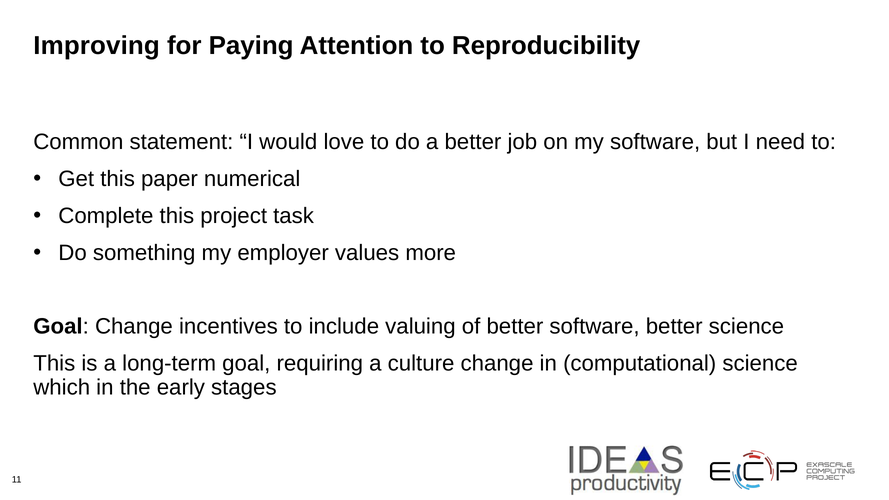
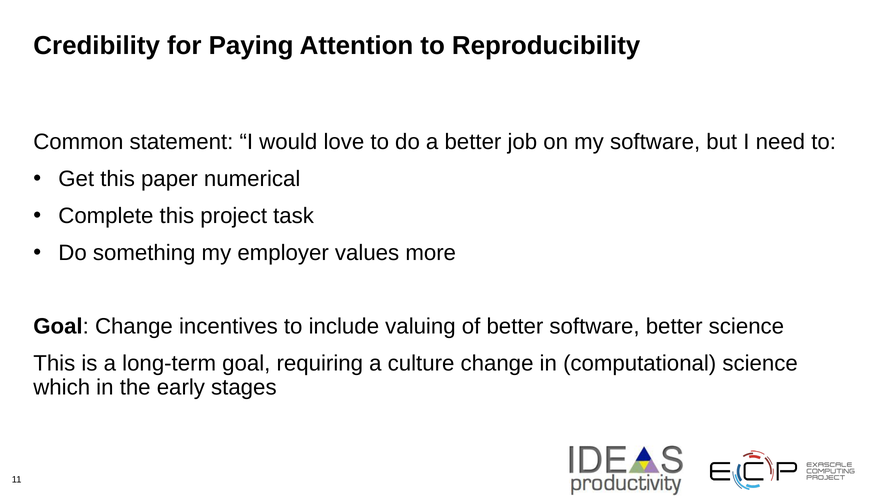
Improving: Improving -> Credibility (97, 46)
